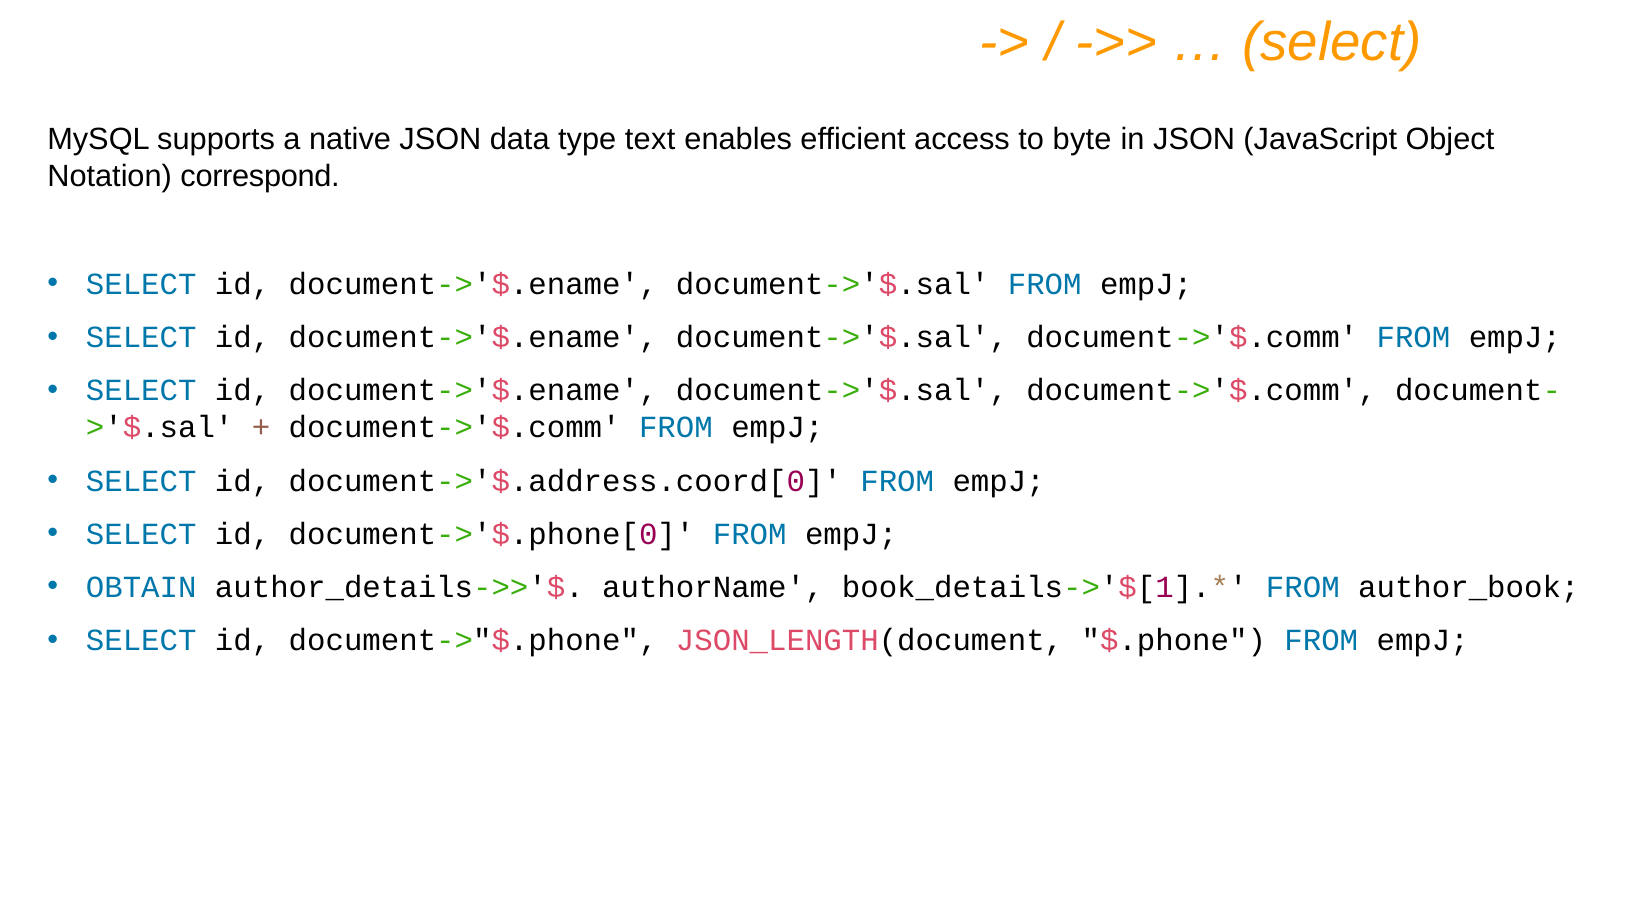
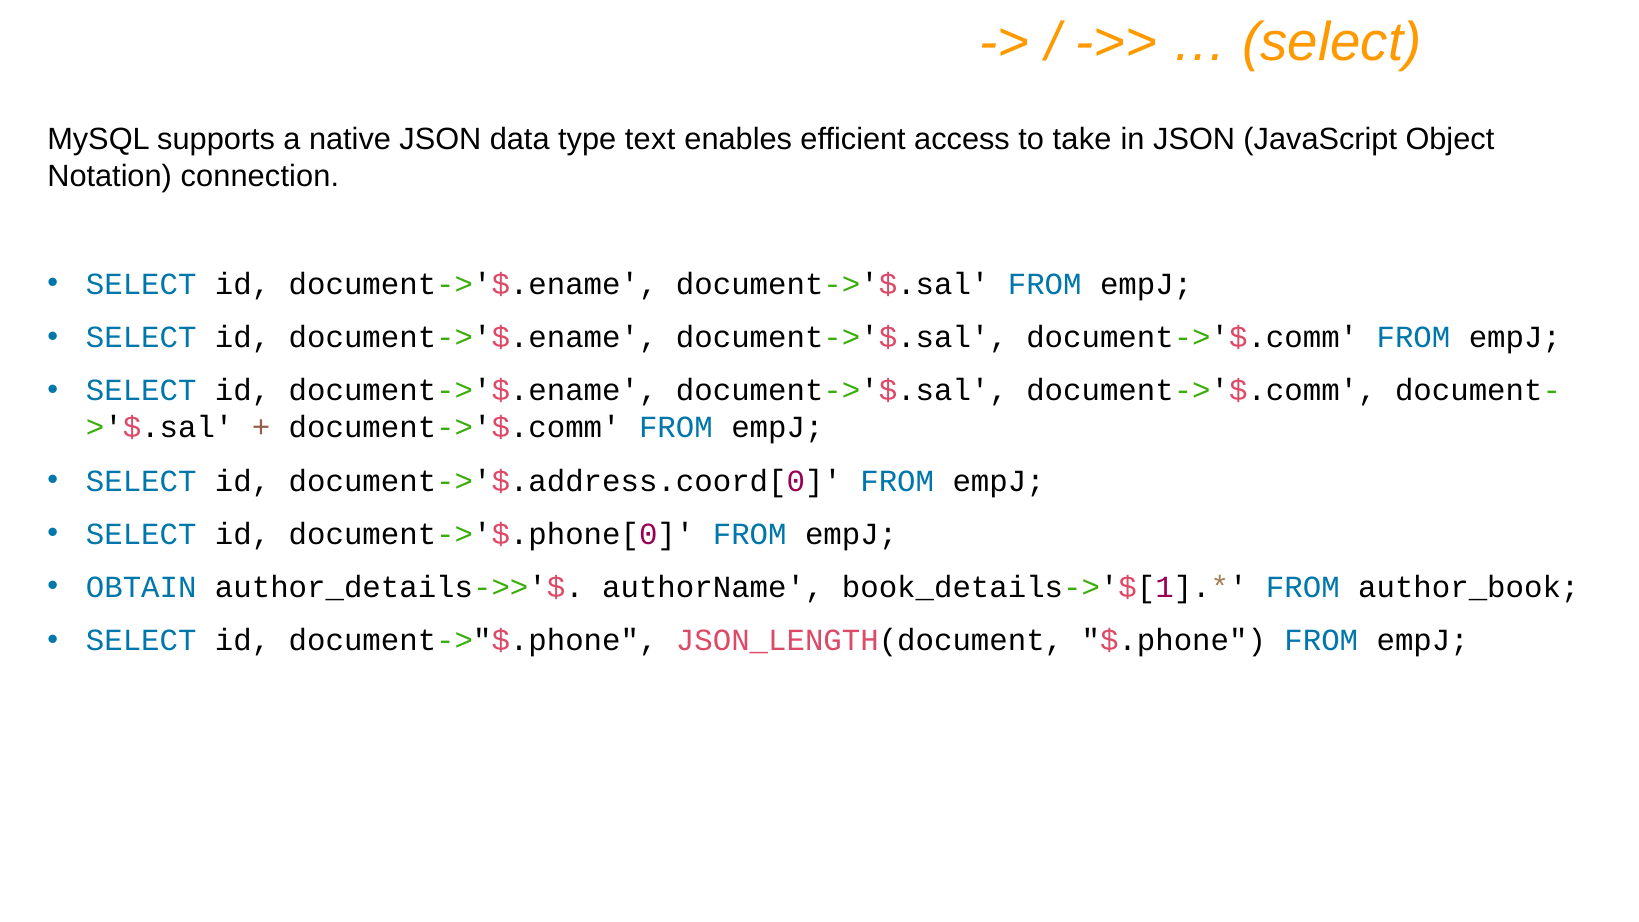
byte: byte -> take (1082, 139)
correspond: correspond -> connection (260, 176)
